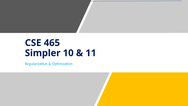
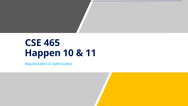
Simpler: Simpler -> Happen (43, 53)
